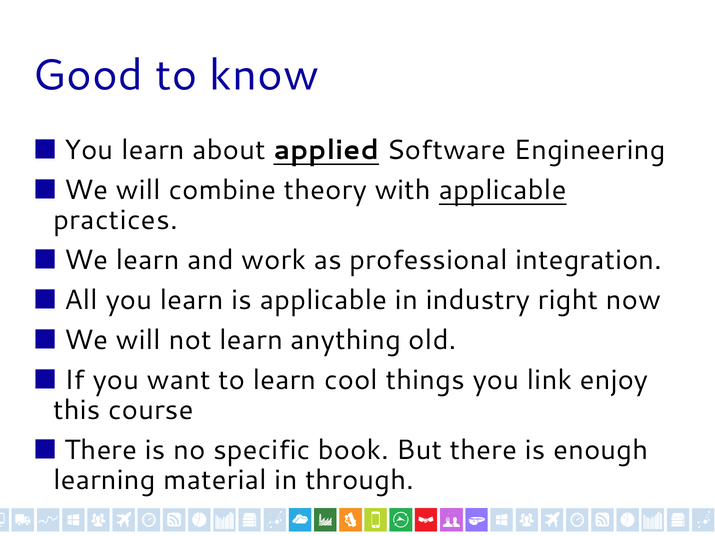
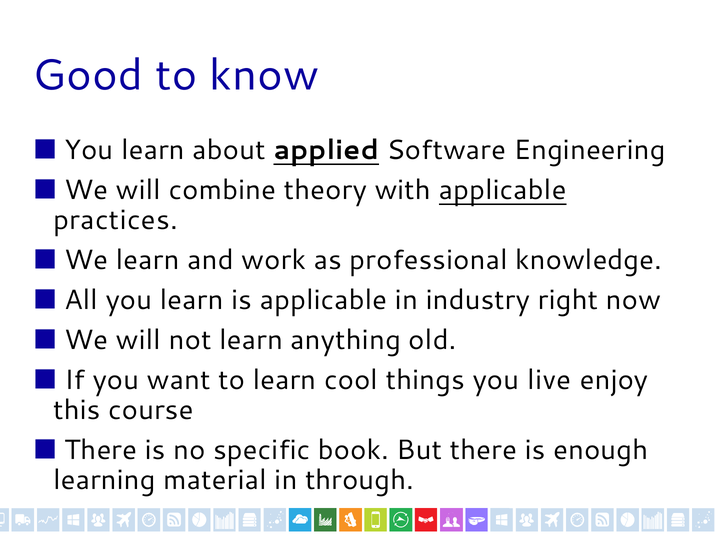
integration: integration -> knowledge (589, 260)
link: link -> live (549, 380)
